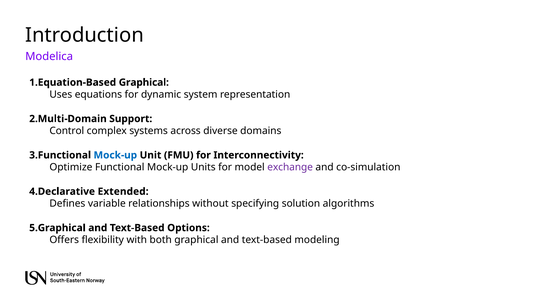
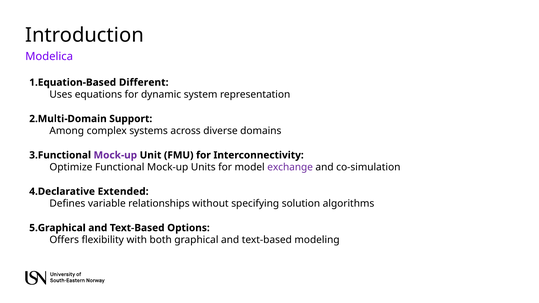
Graphical: Graphical -> Different (144, 82)
Control: Control -> Among (67, 131)
Mock-up colour: blue -> purple (115, 155)
